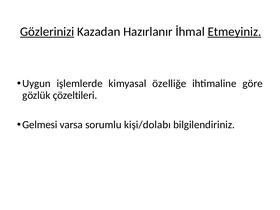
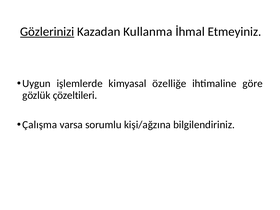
Hazırlanır: Hazırlanır -> Kullanma (148, 32)
Etmeyiniz underline: present -> none (234, 32)
Gelmesi: Gelmesi -> Çalışma (40, 125)
kişi/dolabı: kişi/dolabı -> kişi/ağzına (147, 125)
